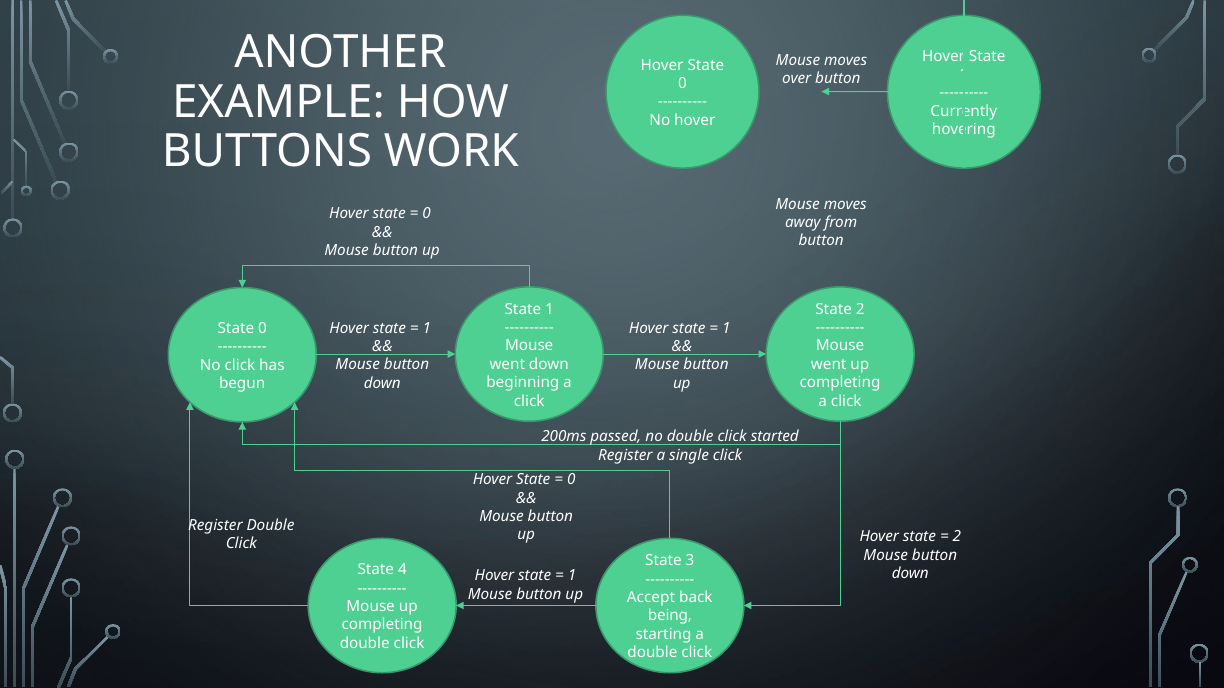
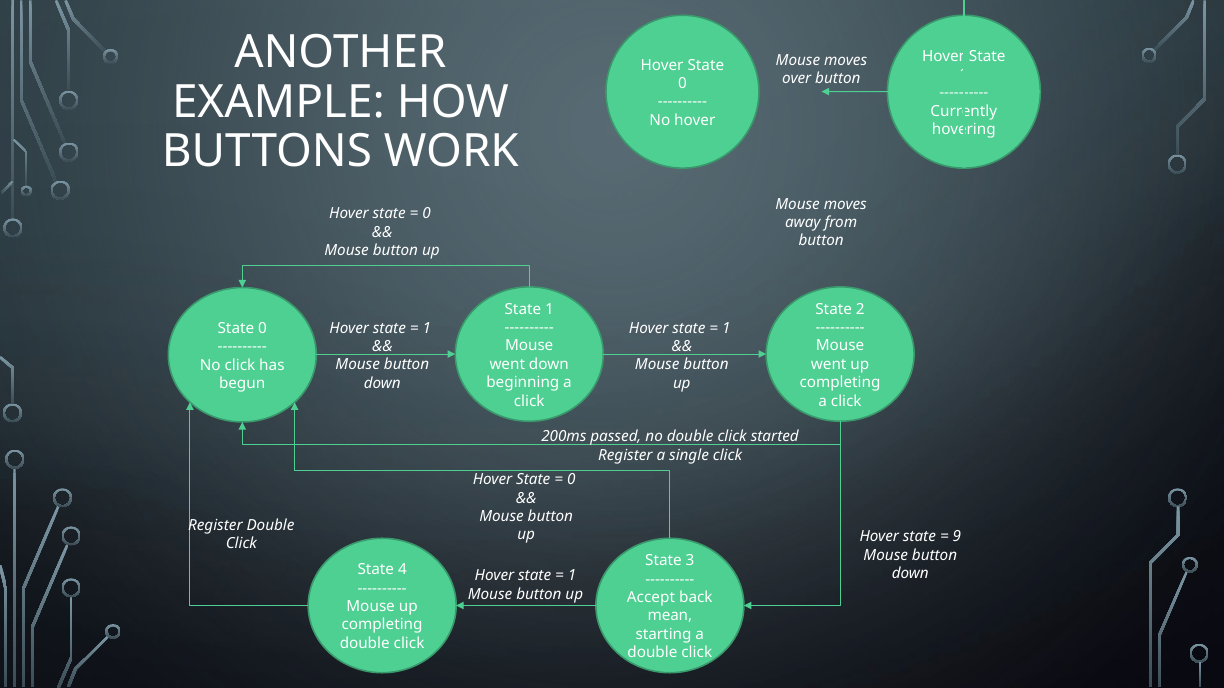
2: 2 -> 9 (957, 537)
being: being -> mean (670, 616)
